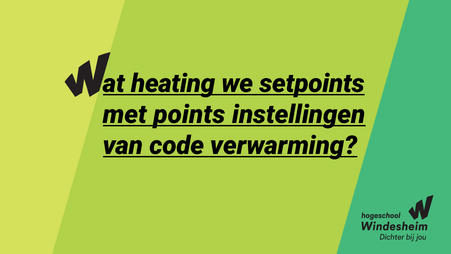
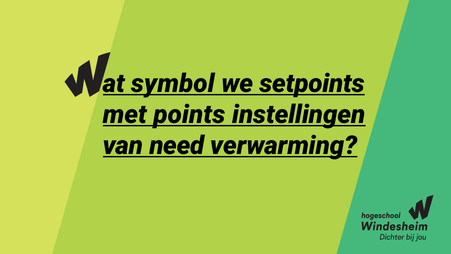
heating: heating -> symbol (173, 83)
code: code -> need (177, 145)
